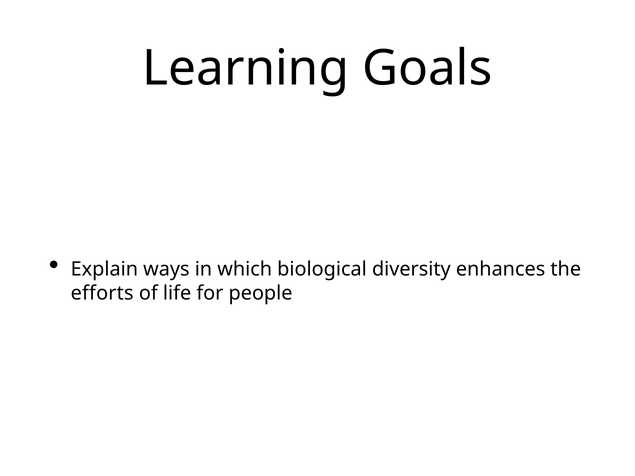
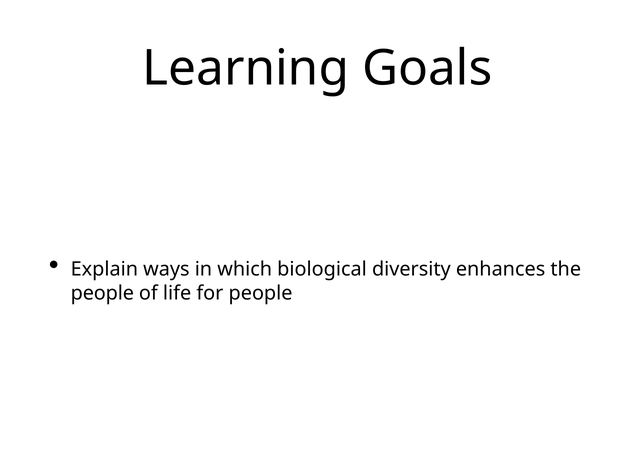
efforts: efforts -> people (102, 293)
